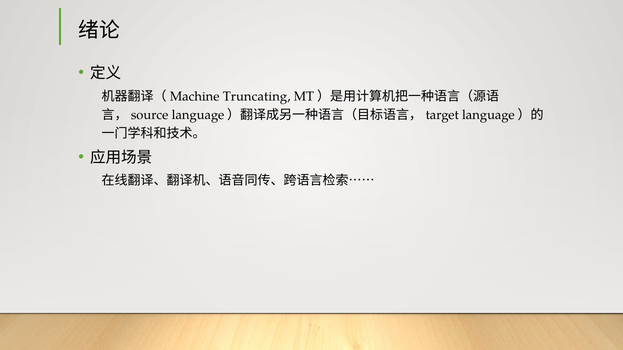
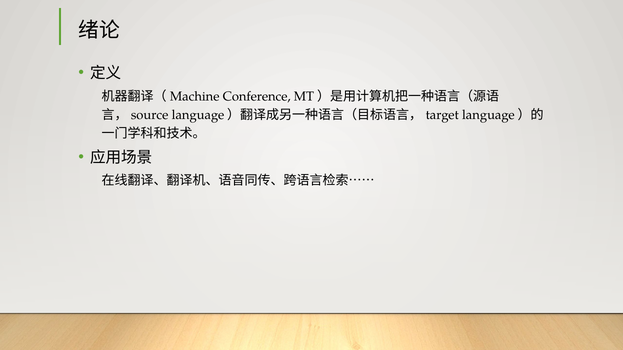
Truncating: Truncating -> Conference (257, 96)
